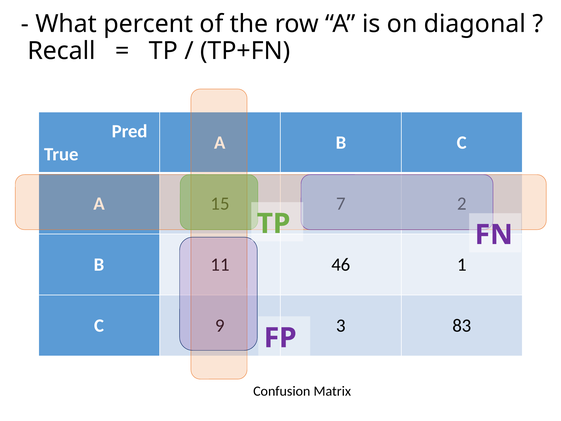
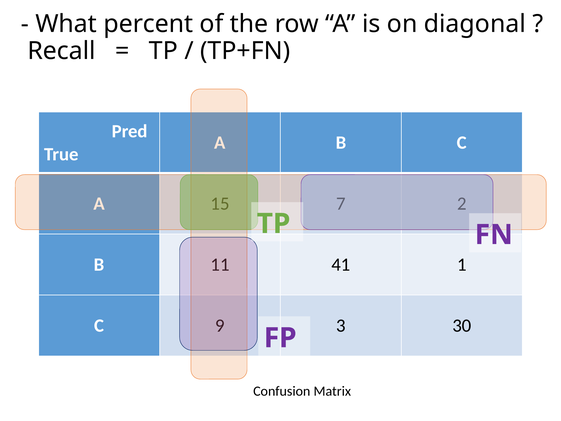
46: 46 -> 41 (341, 265)
83: 83 -> 30 (462, 326)
